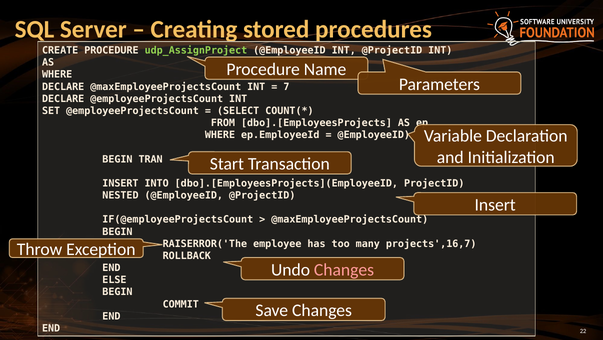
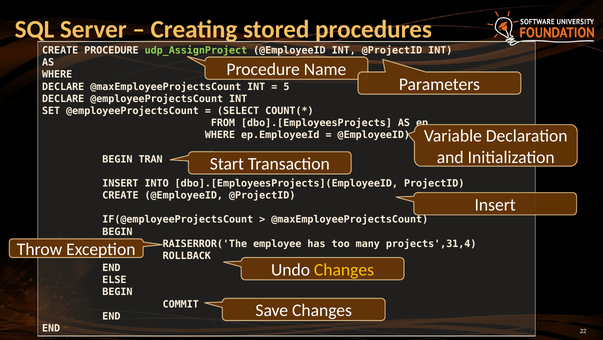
7: 7 -> 5 (286, 87)
NESTED: NESTED -> CREATE (120, 195)
projects',16,7: projects',16,7 -> projects',31,4 (431, 243)
Changes colour: pink -> yellow (344, 269)
